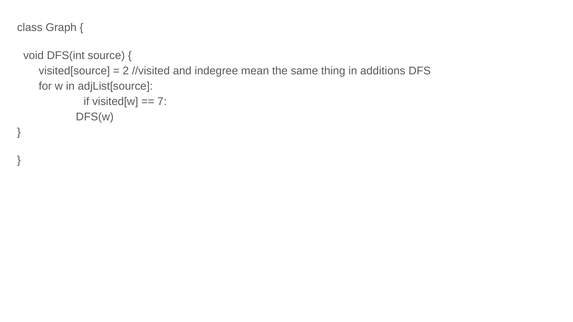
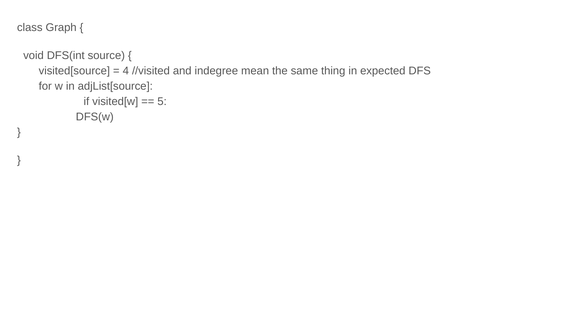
2: 2 -> 4 (126, 71)
additions: additions -> expected (383, 71)
7: 7 -> 5 (162, 102)
